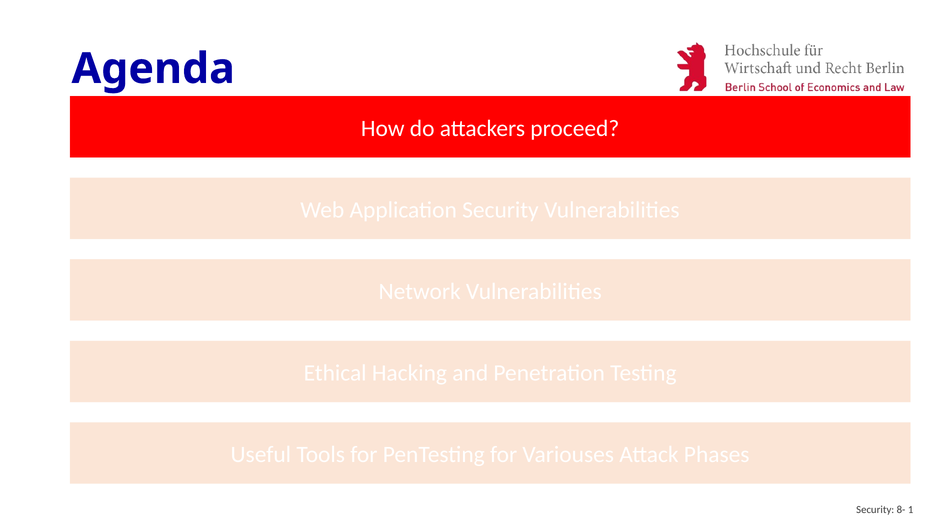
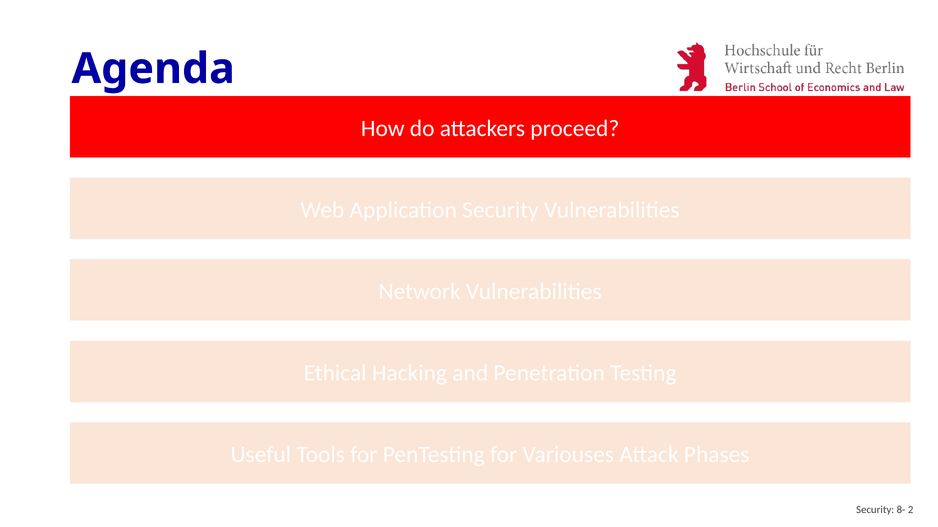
1: 1 -> 2 (911, 510)
